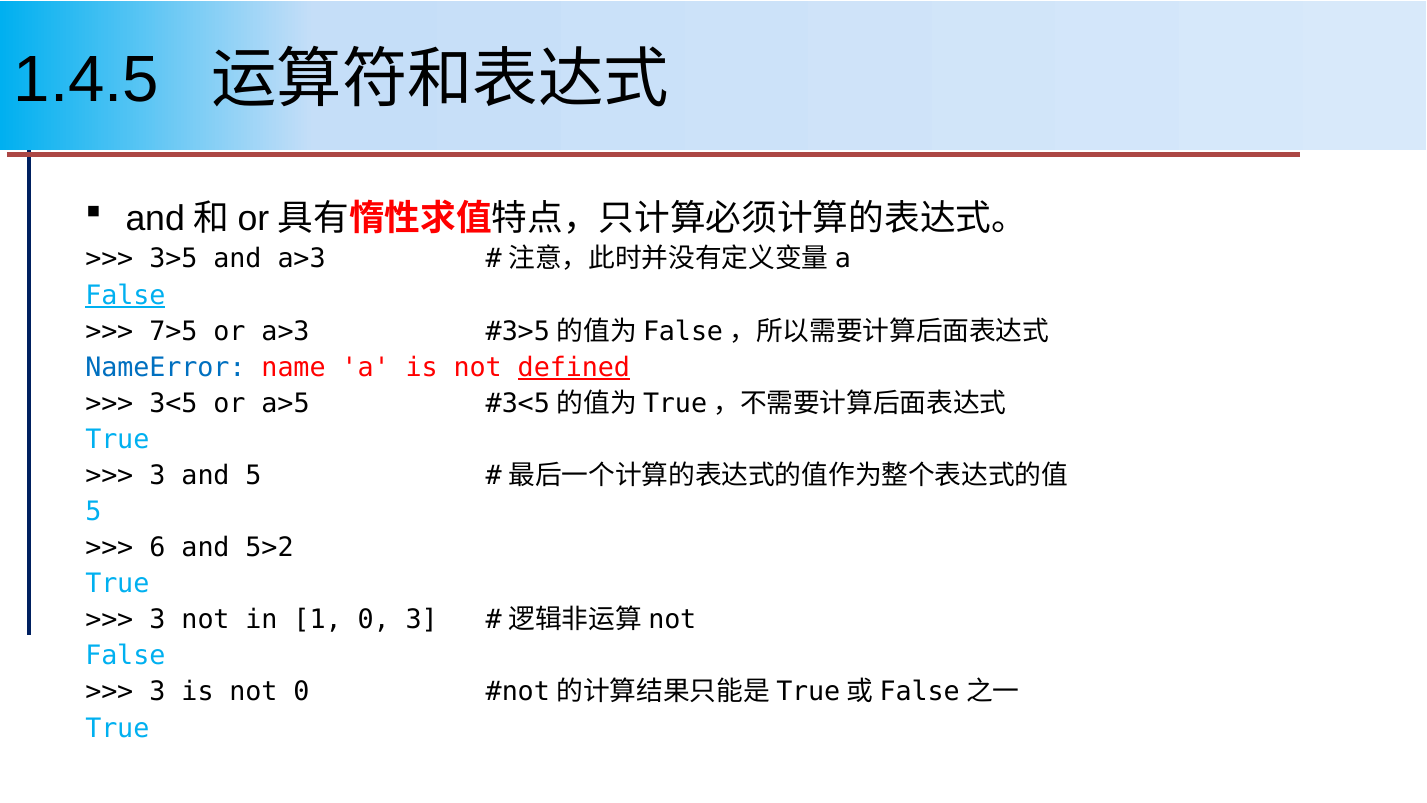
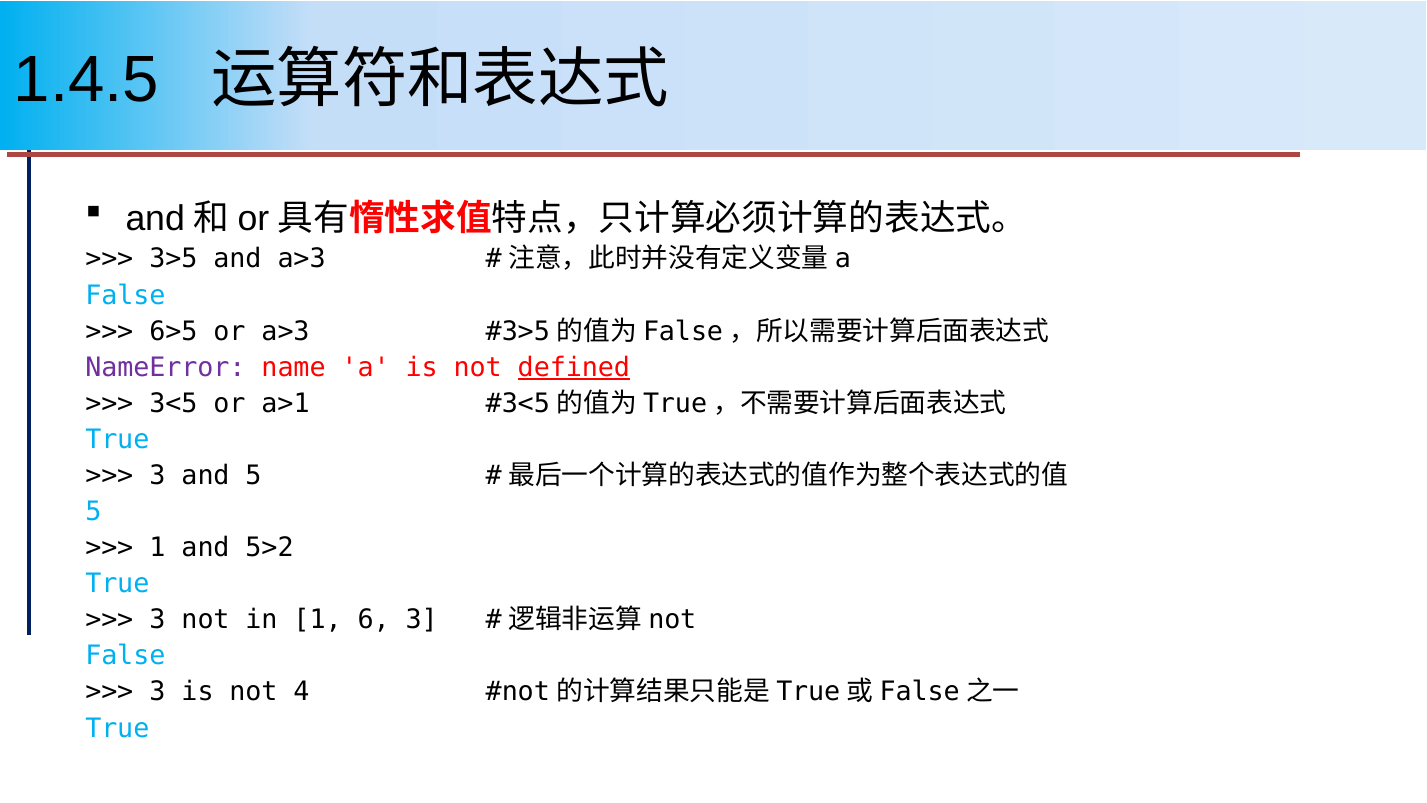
False underline: present -> none (125, 295)
7>5: 7>5 -> 6>5 (173, 331)
NameError colour: blue -> purple (165, 367)
a>5: a>5 -> a>1 (286, 403)
6: 6 -> 1 (157, 548)
1 0: 0 -> 6 (374, 620)
not 0: 0 -> 4 (302, 692)
